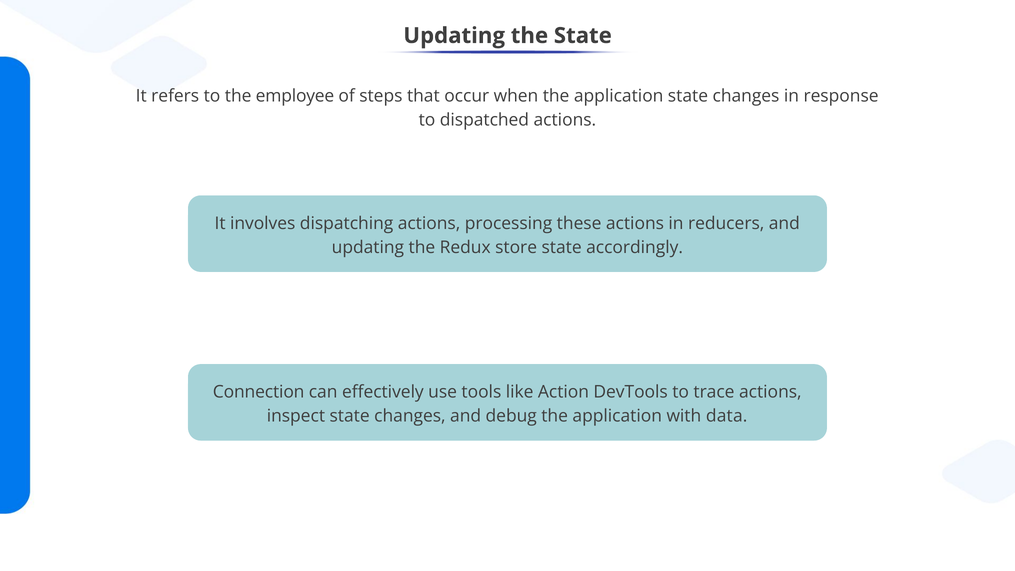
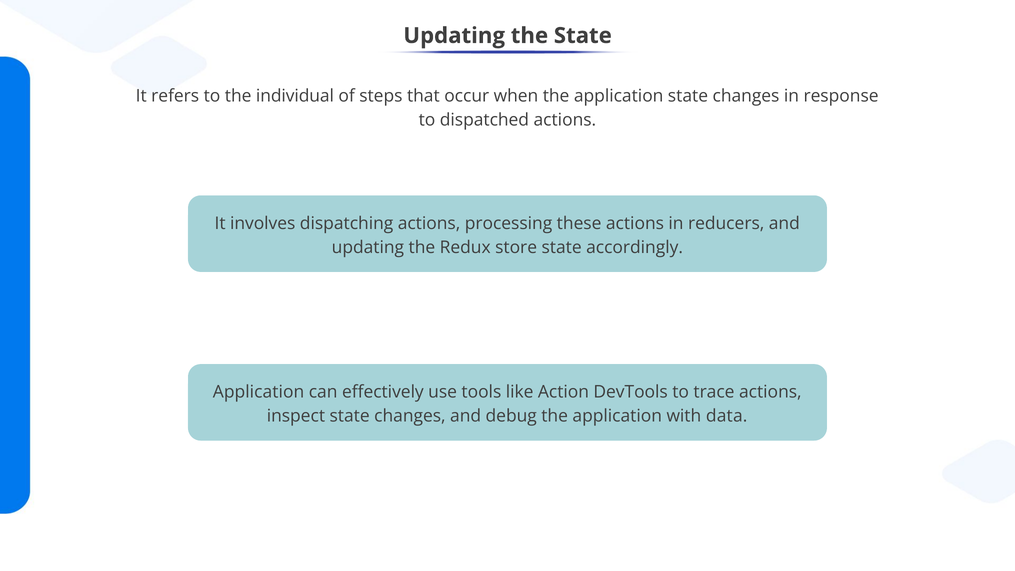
employee: employee -> individual (295, 96)
Connection: Connection -> Application (259, 392)
